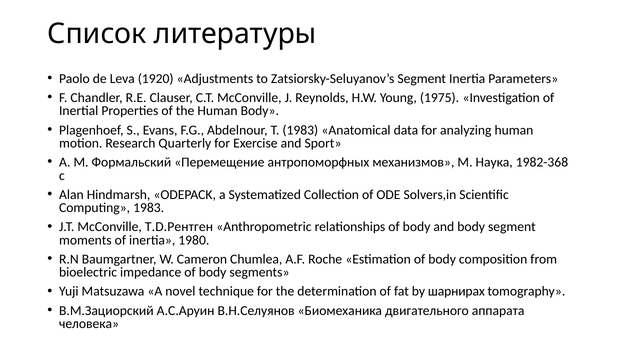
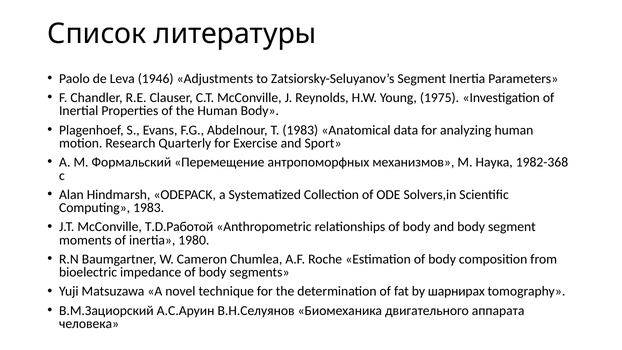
1920: 1920 -> 1946 (156, 79)
T.D.Рентген: T.D.Рентген -> T.D.Работой (179, 227)
